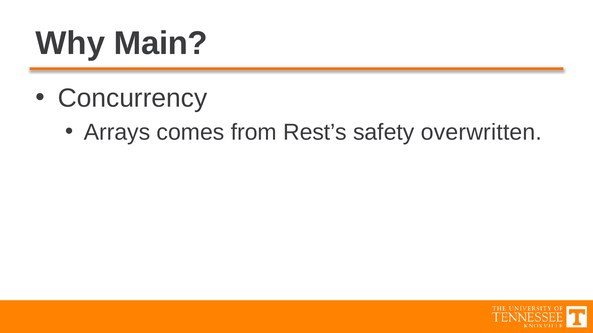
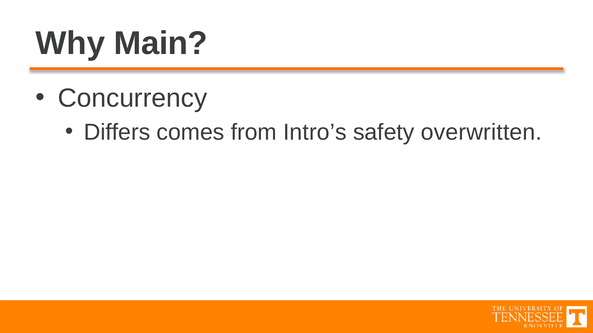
Arrays: Arrays -> Differs (117, 133)
Rest’s: Rest’s -> Intro’s (315, 133)
